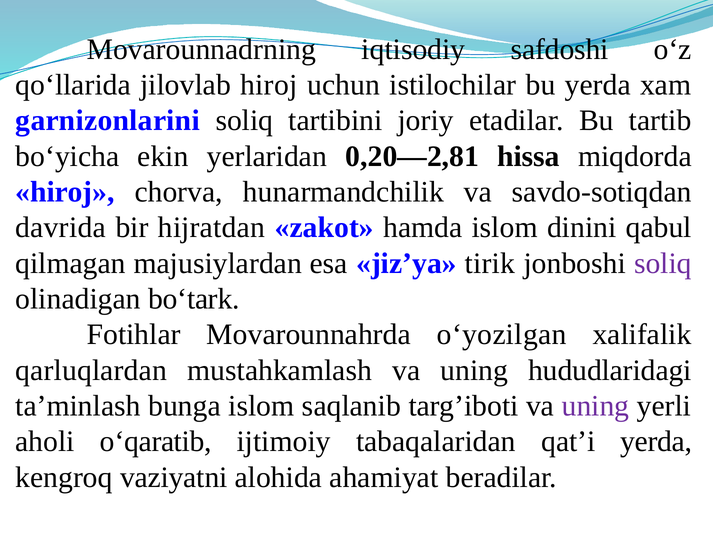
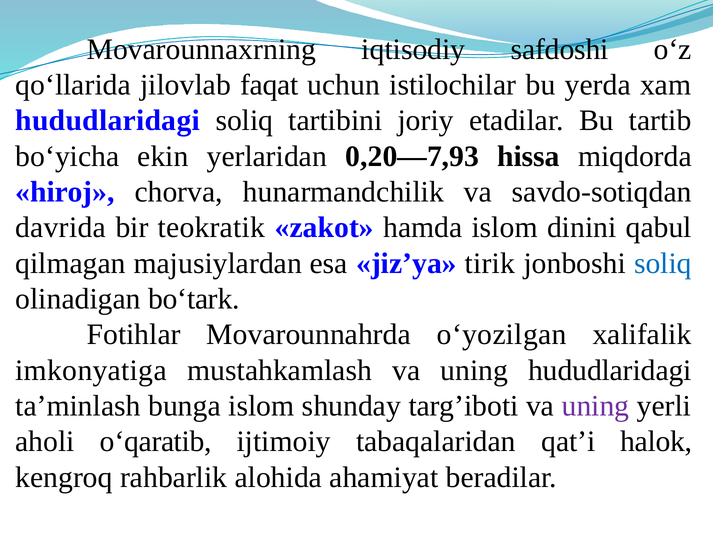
Movarounnadrning: Movarounnadrning -> Movarounnaxrning (201, 49)
jilovlab hiroj: hiroj -> faqat (269, 85)
garnizonlarini: garnizonlarini -> hududlaridagi (108, 121)
0,20—2,81: 0,20—2,81 -> 0,20—7,93 (412, 156)
hijratdan: hijratdan -> teokratik (211, 228)
soliq colour: purple -> blue (663, 263)
qarluqlardan: qarluqlardan -> imkonyatiga (91, 370)
saqlanib: saqlanib -> shunday (351, 406)
qat’i yerda: yerda -> halok (656, 441)
vaziyatni: vaziyatni -> rahbarlik (174, 477)
